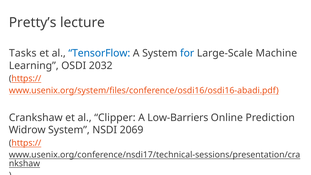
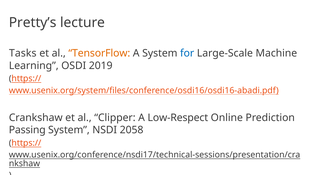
TensorFlow colour: blue -> orange (99, 53)
2032: 2032 -> 2019 (101, 66)
Low-Barriers: Low-Barriers -> Low-Respect (178, 118)
Widrow: Widrow -> Passing (27, 130)
2069: 2069 -> 2058 (132, 130)
